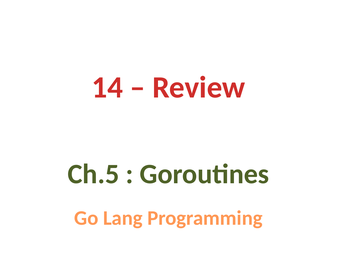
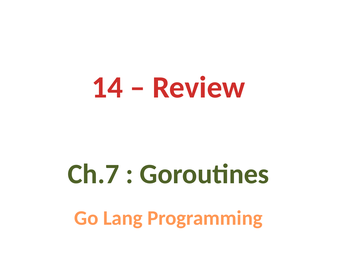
Ch.5: Ch.5 -> Ch.7 (93, 174)
